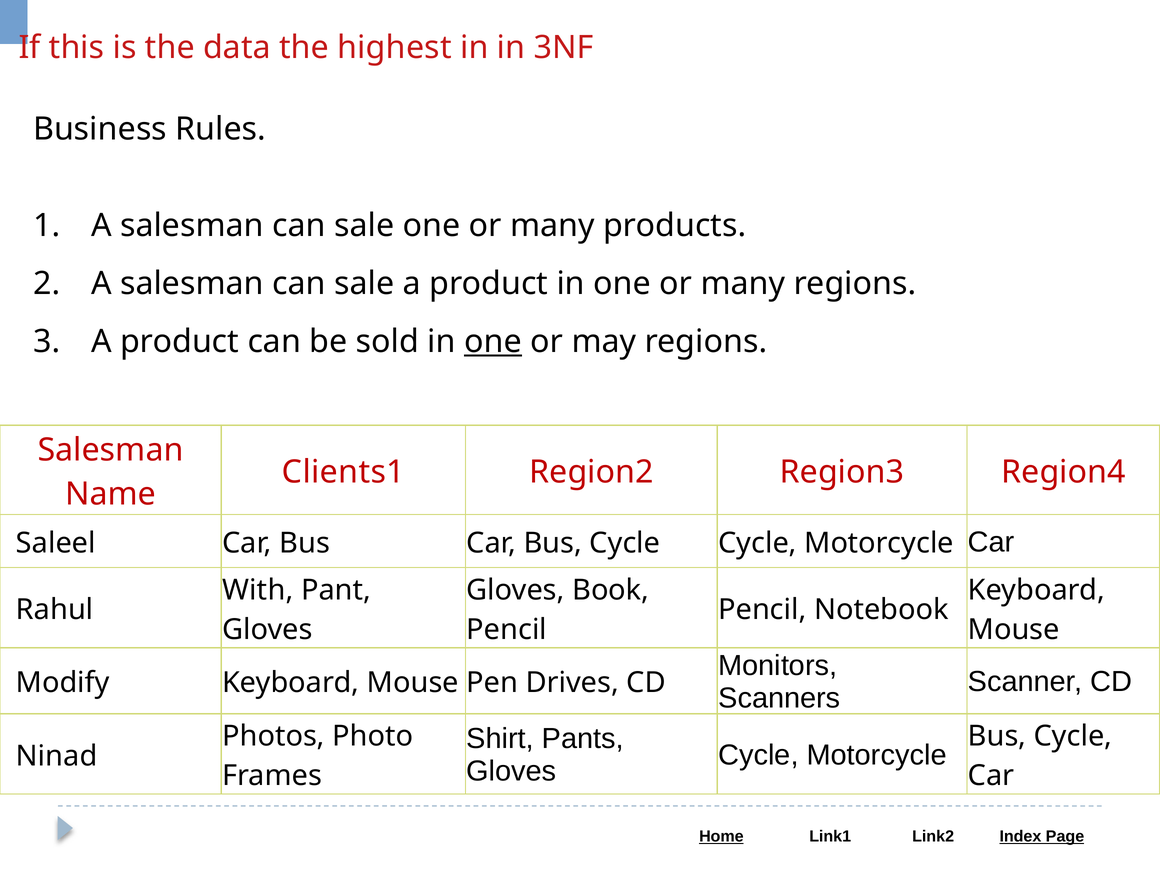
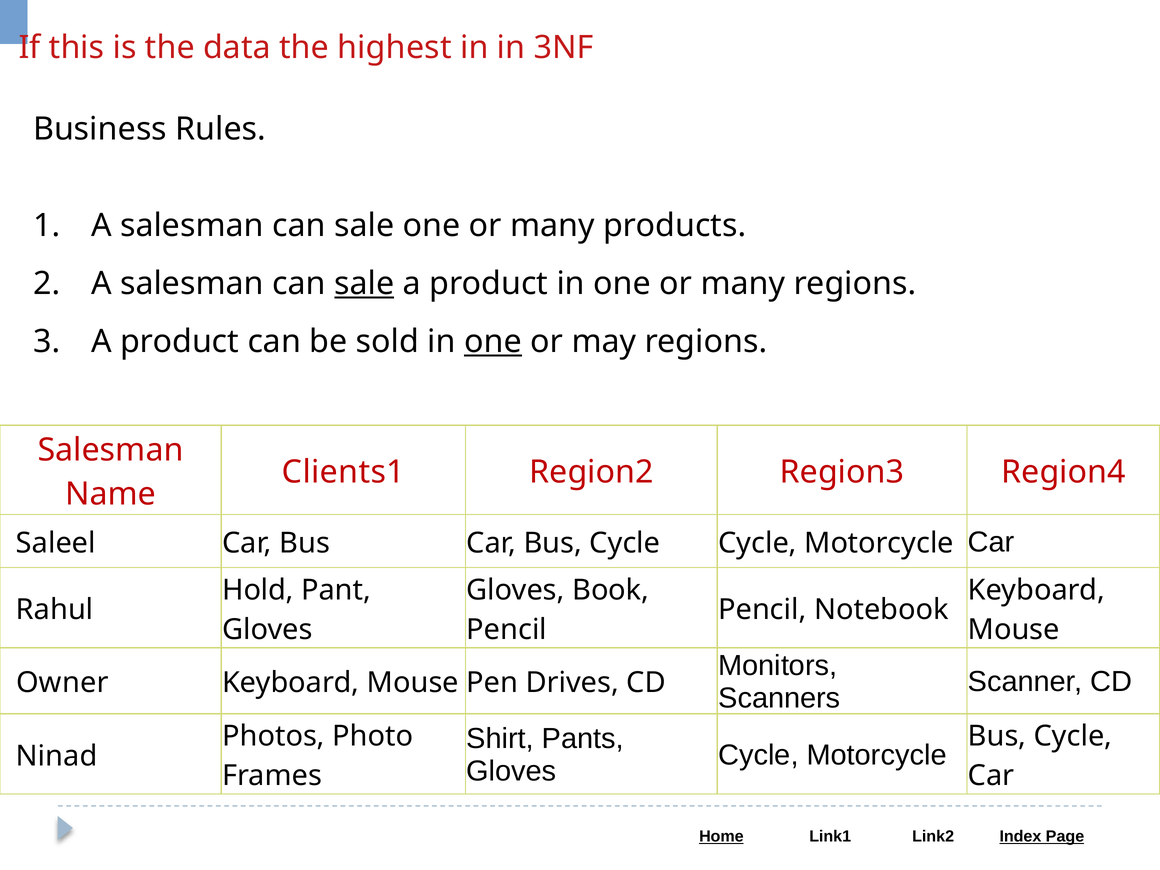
sale underline: none -> present (364, 284)
With: With -> Hold (258, 590)
Modify: Modify -> Owner (62, 683)
